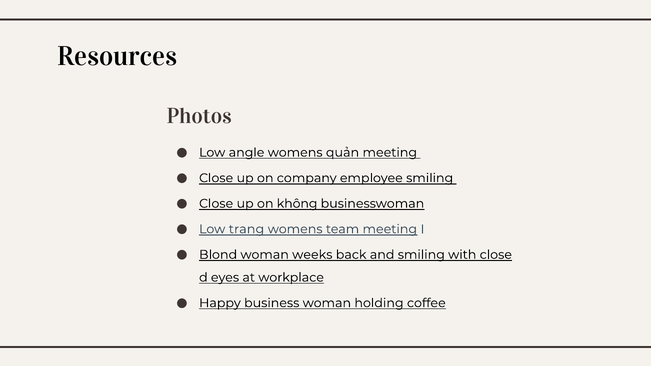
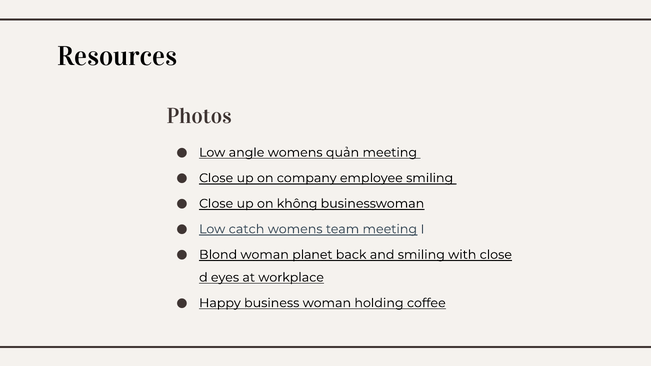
trang: trang -> catch (247, 229)
weeks: weeks -> planet (312, 255)
